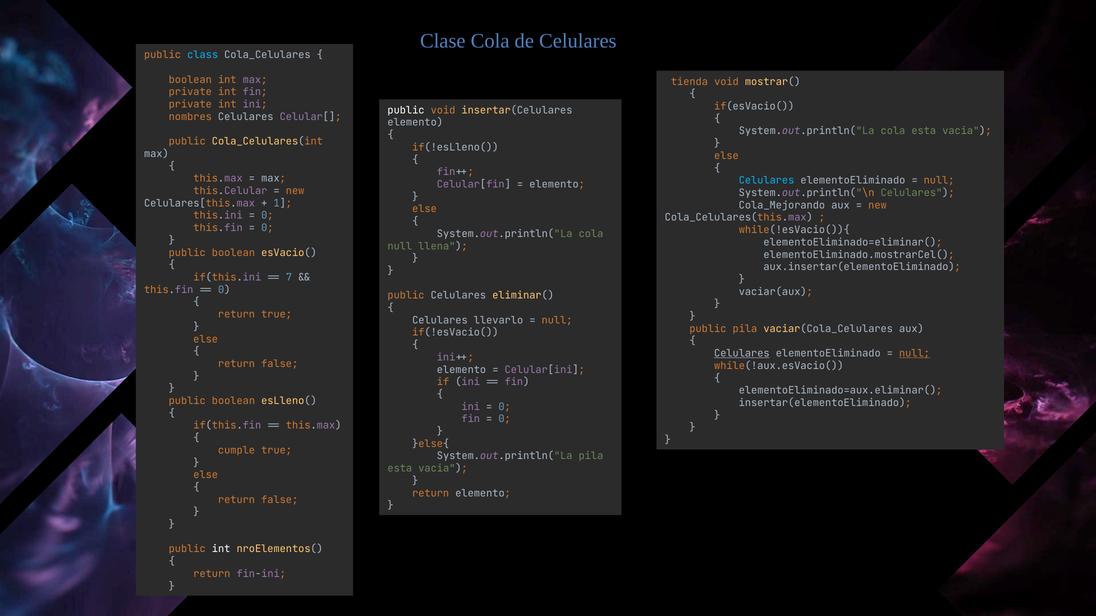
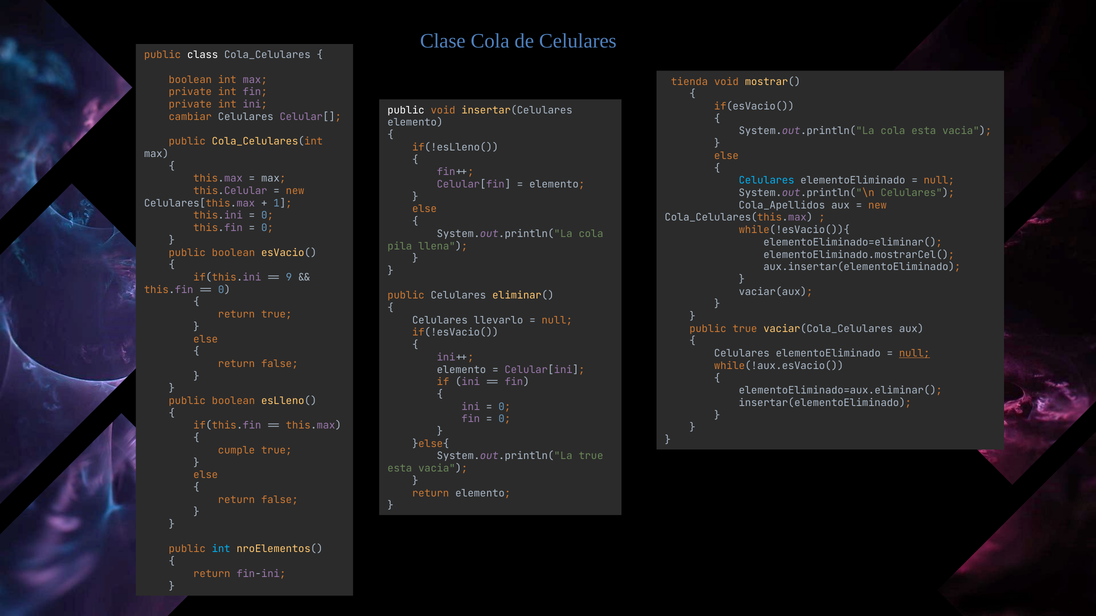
class colour: light blue -> white (203, 55)
nombres: nombres -> cambiar (190, 117)
Cola_Mejorando: Cola_Mejorando -> Cola_Apellidos (782, 205)
null: null -> pila (400, 246)
7: 7 -> 9 (289, 278)
public pila: pila -> true (745, 329)
Celulares underline: present -> none (742, 354)
System.out.println("La pila: pila -> true (591, 456)
int colour: white -> light blue (221, 550)
